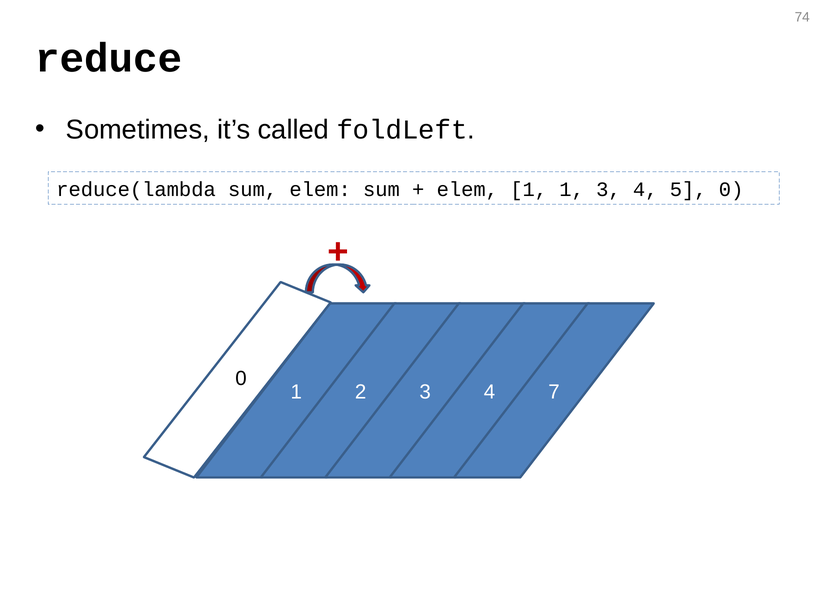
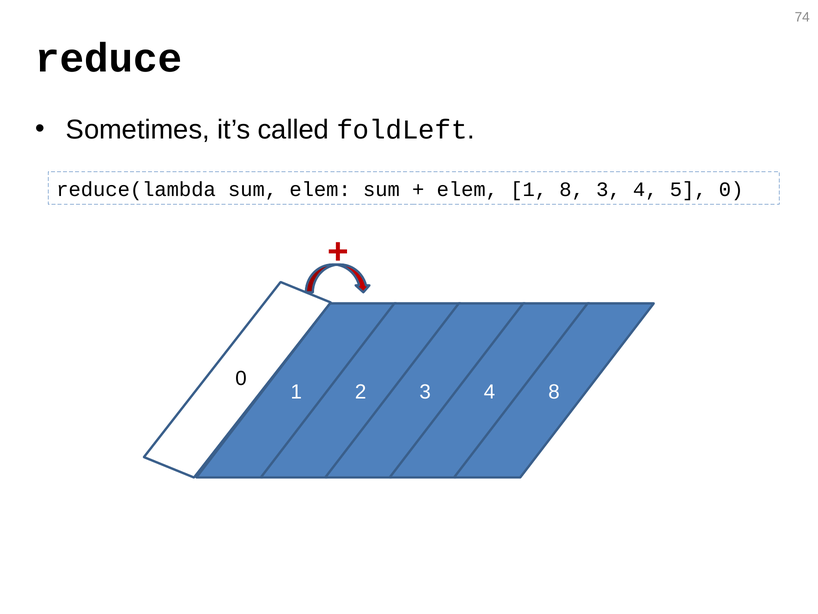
1 1: 1 -> 8 (572, 189)
7: 7 -> 8 (554, 391)
